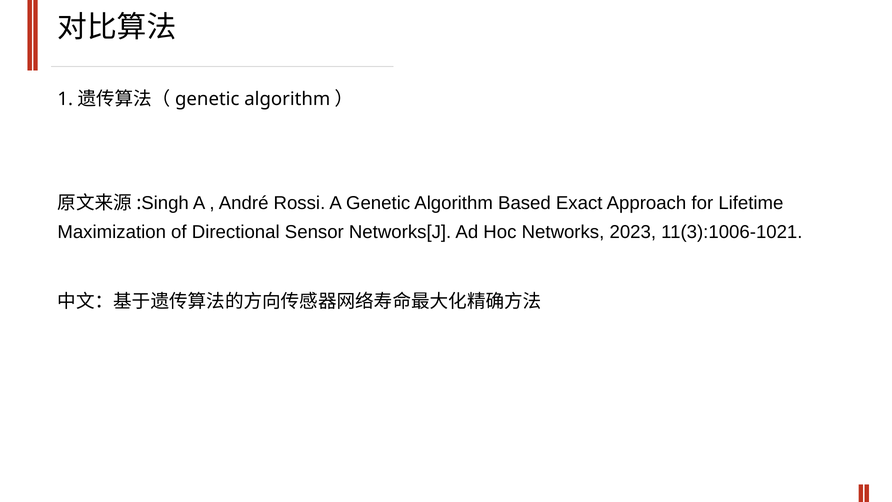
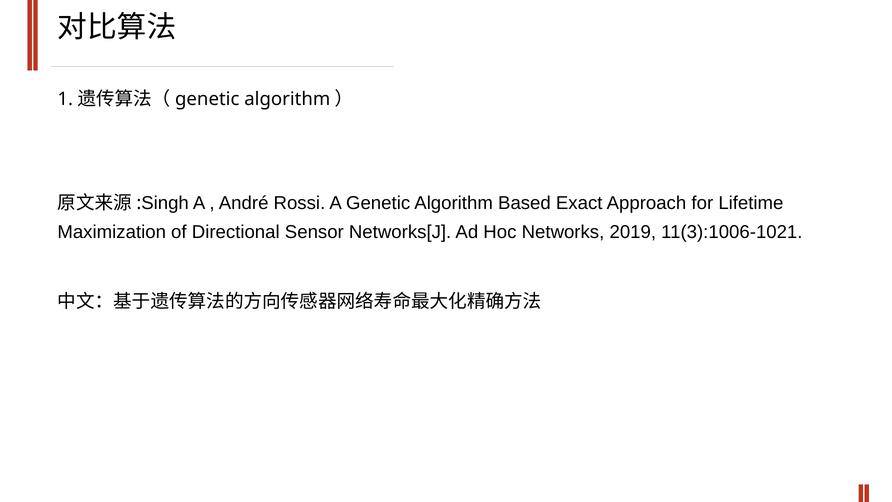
2023: 2023 -> 2019 (633, 232)
